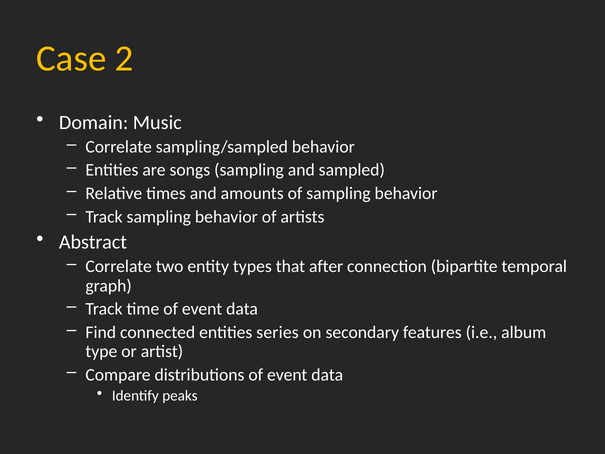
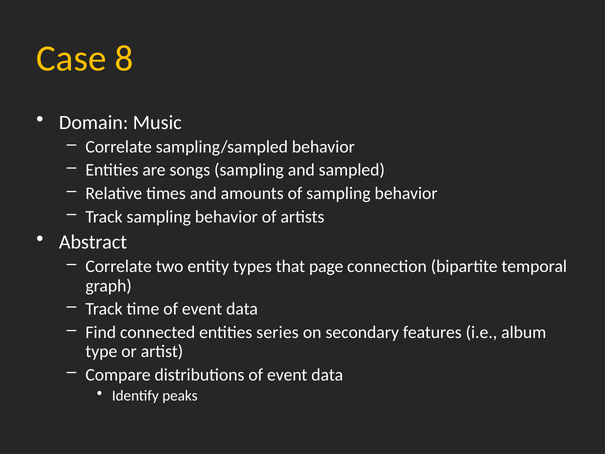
2: 2 -> 8 (124, 59)
after: after -> page (326, 267)
